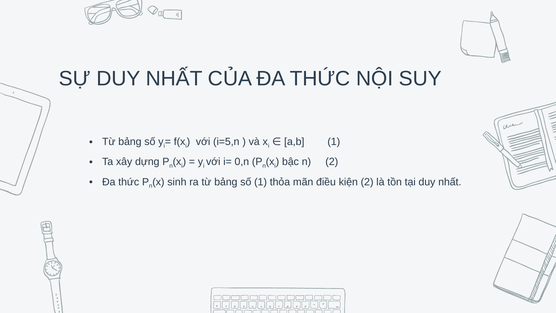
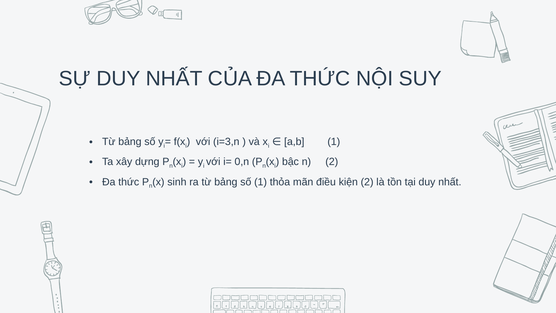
i=5,n: i=5,n -> i=3,n (226, 142)
